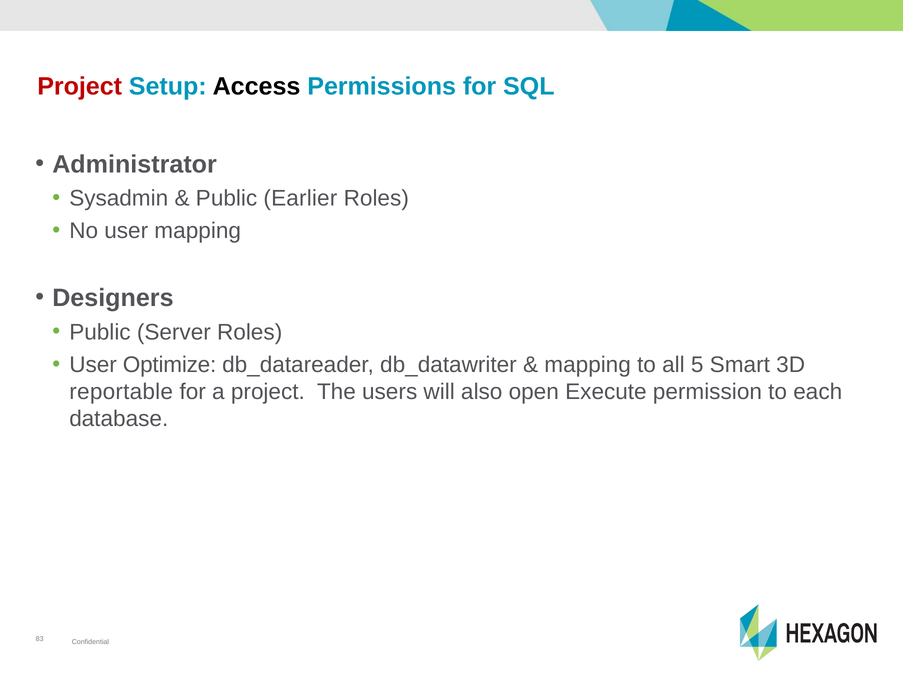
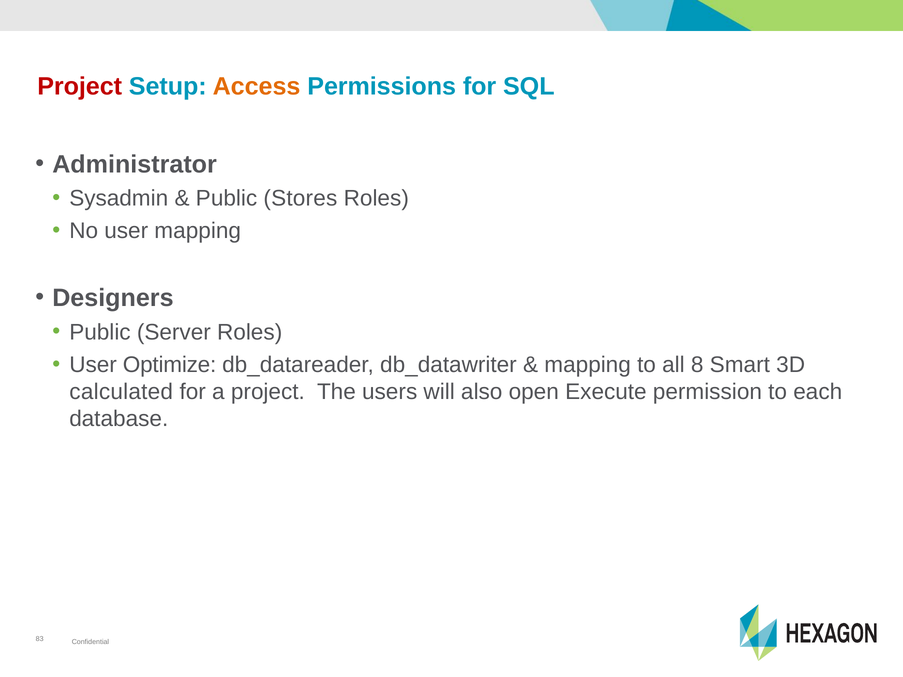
Access colour: black -> orange (257, 86)
Earlier: Earlier -> Stores (300, 198)
5: 5 -> 8 (697, 365)
reportable: reportable -> calculated (121, 392)
